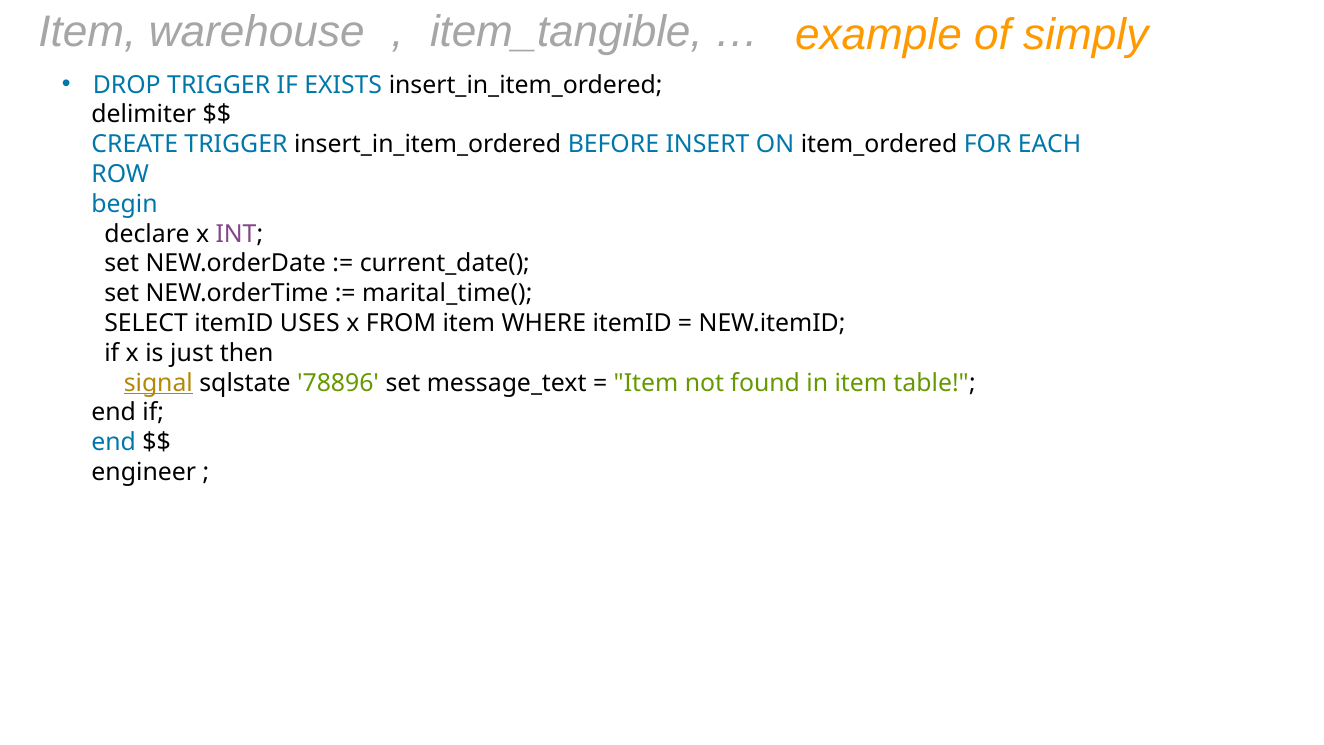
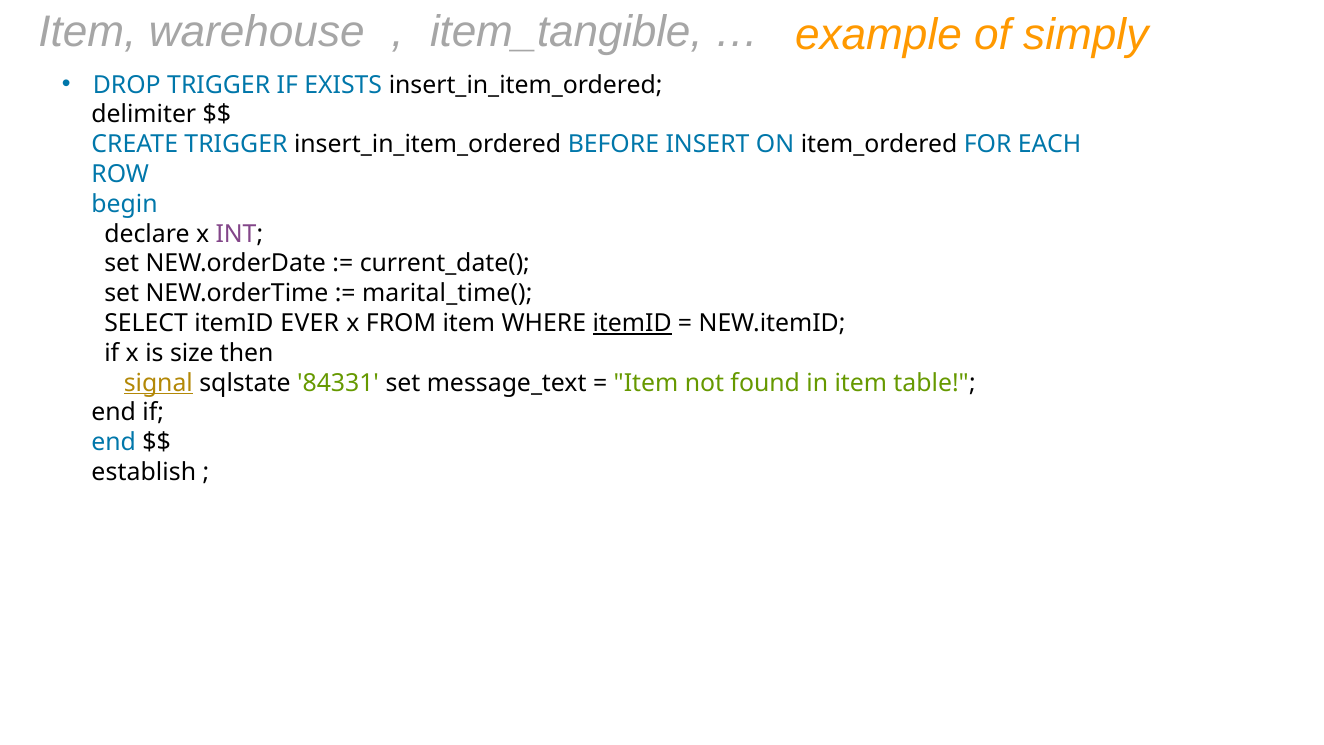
USES: USES -> EVER (310, 323)
itemID underline: none -> present (632, 323)
just: just -> size (192, 353)
78896: 78896 -> 84331 (338, 383)
engineer: engineer -> establish (144, 472)
